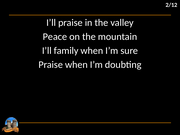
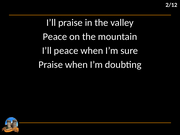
I’ll family: family -> peace (66, 51)
